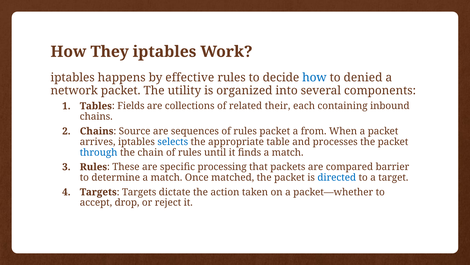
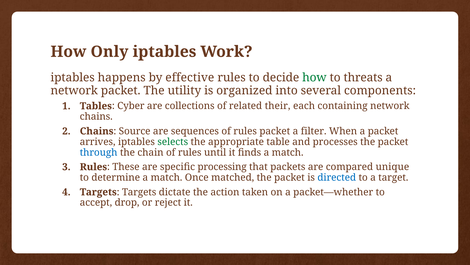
They: They -> Only (109, 52)
how colour: blue -> green (314, 78)
denied: denied -> threats (363, 78)
Fields: Fields -> Cyber (131, 106)
containing inbound: inbound -> network (390, 106)
from: from -> filter (314, 131)
selects colour: blue -> green (173, 142)
barrier: barrier -> unique (392, 167)
